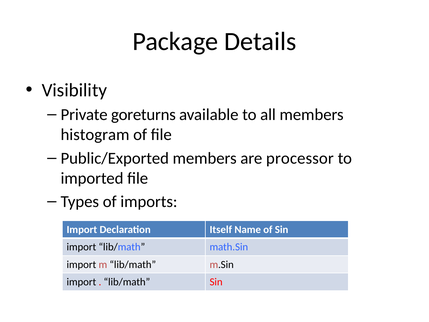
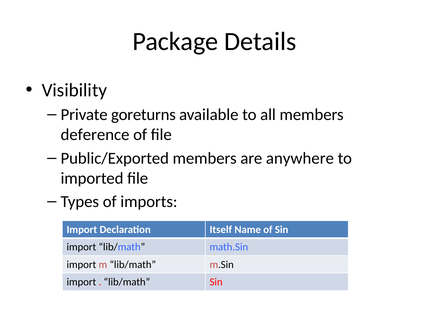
histogram: histogram -> deference (95, 135)
processor: processor -> anywhere (300, 158)
